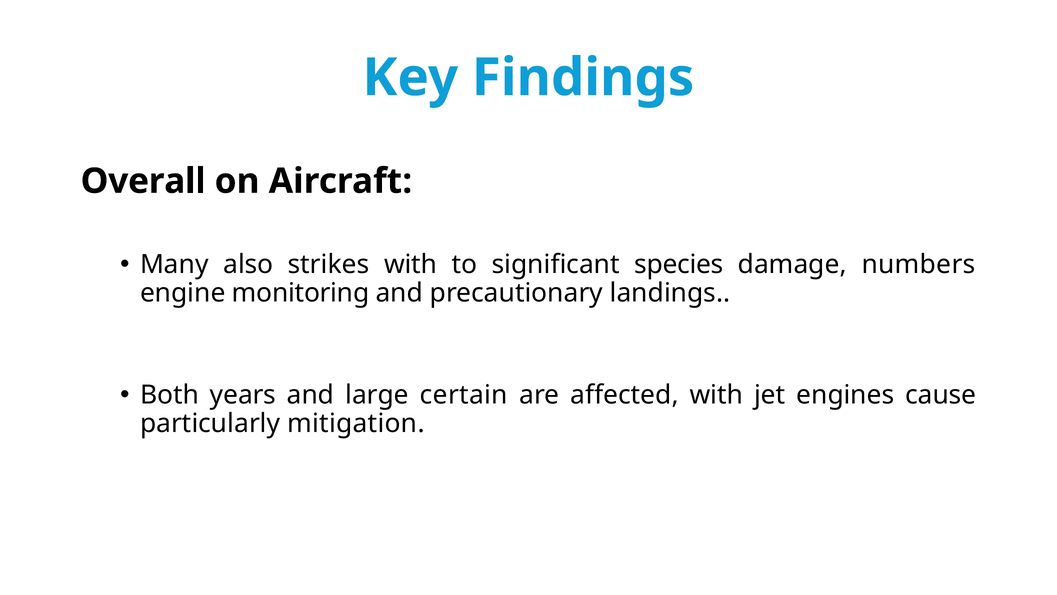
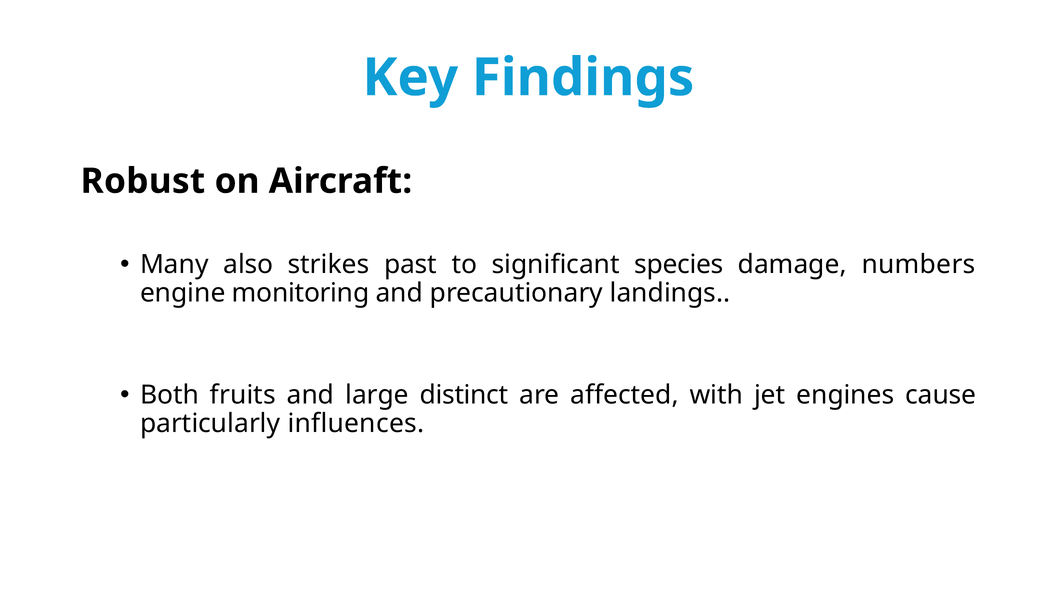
Overall: Overall -> Robust (143, 181)
strikes with: with -> past (410, 264)
years: years -> fruits (243, 395)
certain: certain -> distinct (464, 395)
mitigation: mitigation -> influences (356, 423)
